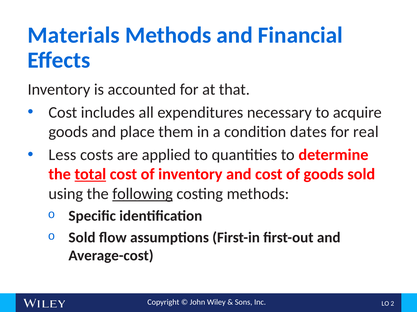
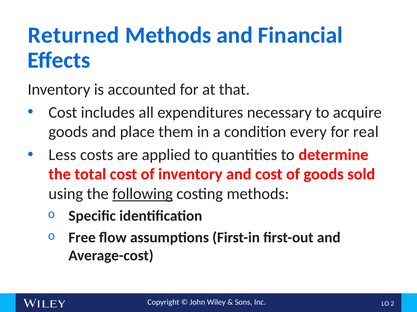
Materials: Materials -> Returned (74, 35)
dates: dates -> every (308, 132)
total underline: present -> none (90, 175)
o Sold: Sold -> Free (82, 238)
